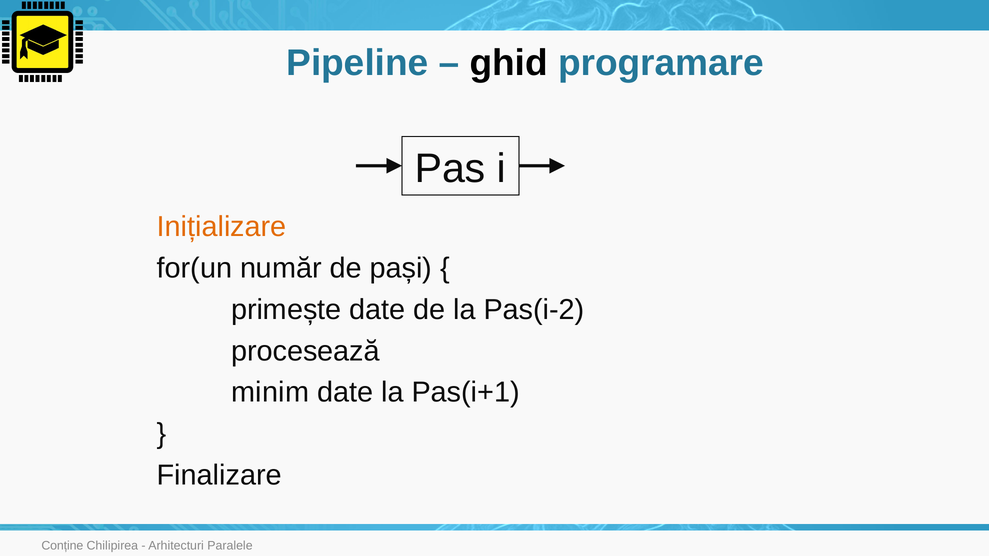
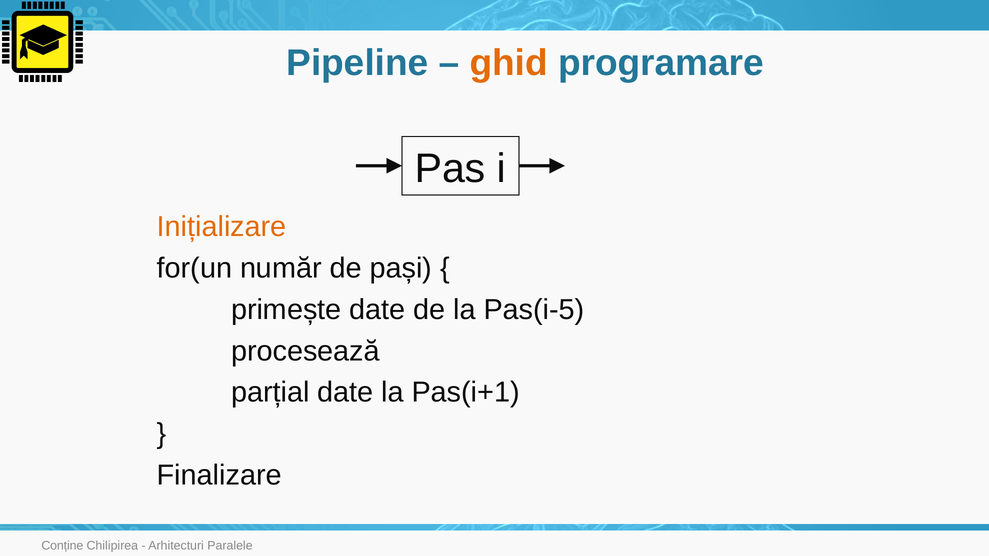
ghid colour: black -> orange (509, 63)
Pas(i-2: Pas(i-2 -> Pas(i-5 (534, 310)
minim: minim -> parțial (270, 393)
